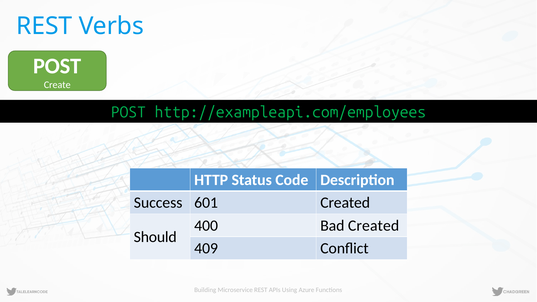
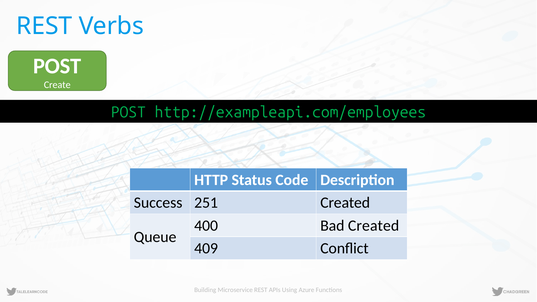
601: 601 -> 251 (206, 203)
Should: Should -> Queue (155, 237)
